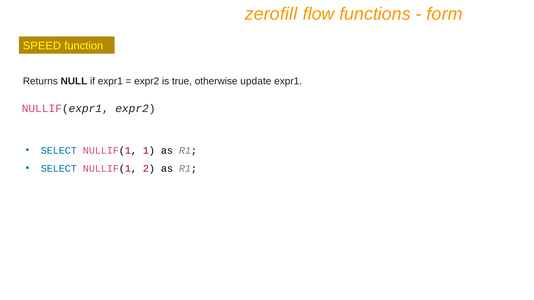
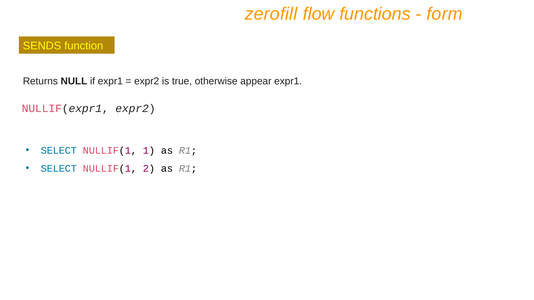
SPEED: SPEED -> SENDS (42, 46)
update: update -> appear (256, 81)
